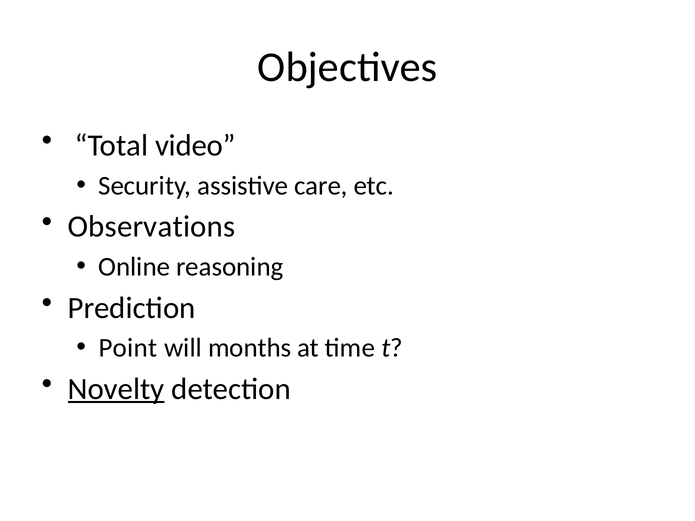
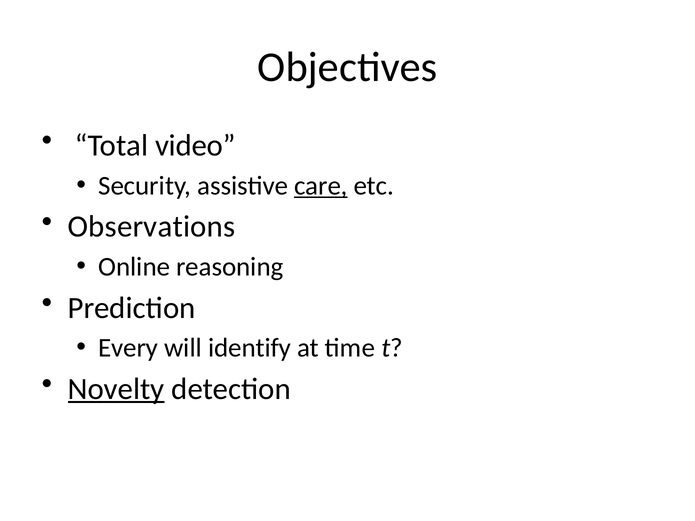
care underline: none -> present (321, 186)
Point: Point -> Every (128, 348)
months: months -> identify (250, 348)
